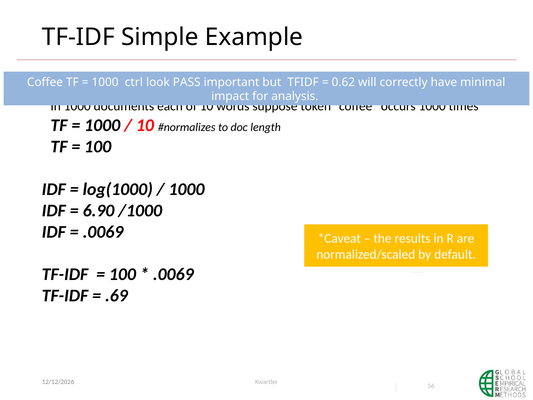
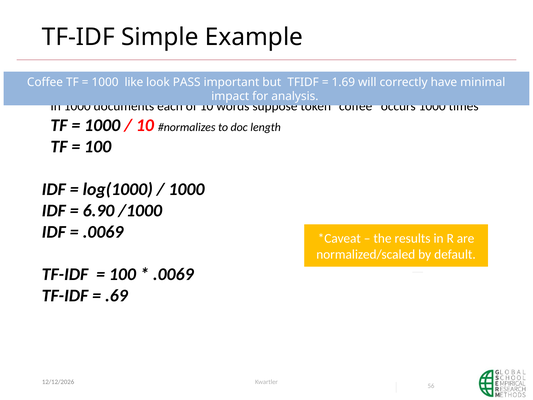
ctrl: ctrl -> like (134, 82)
0.62: 0.62 -> 1.69 (343, 82)
